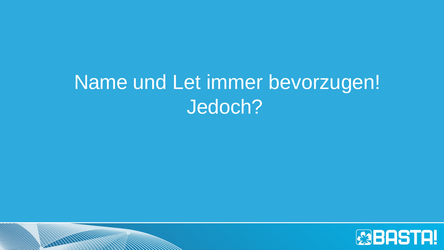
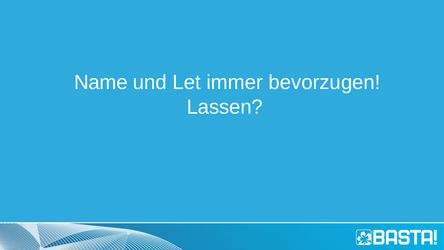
Jedoch: Jedoch -> Lassen (225, 107)
